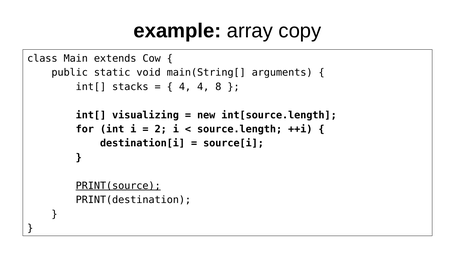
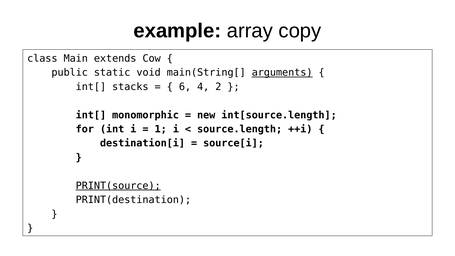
arguments underline: none -> present (282, 73)
4: 4 -> 6 (185, 87)
8: 8 -> 2 (218, 87)
visualizing: visualizing -> monomorphic (146, 115)
2: 2 -> 1 (161, 129)
